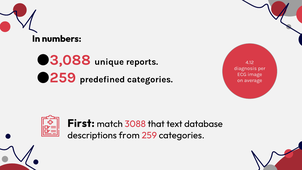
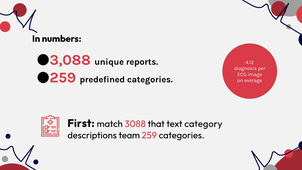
database: database -> category (203, 124)
from: from -> team (129, 135)
